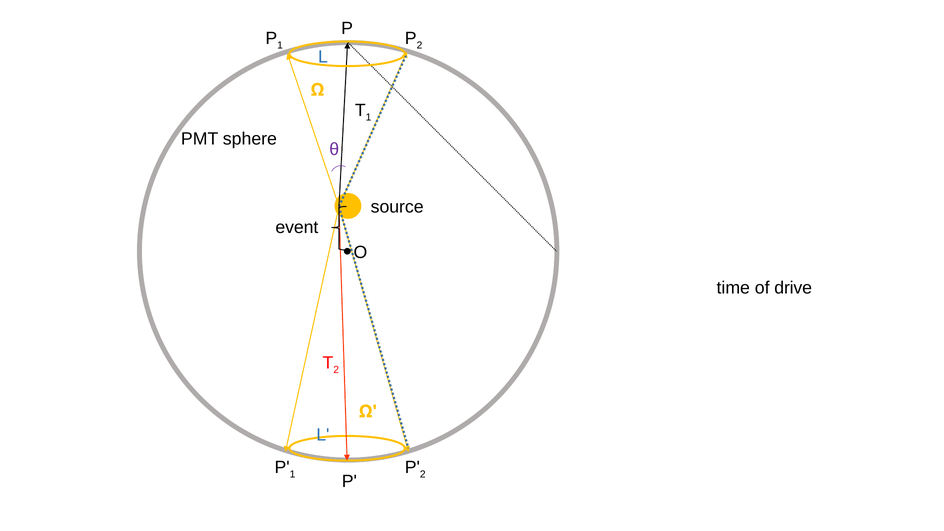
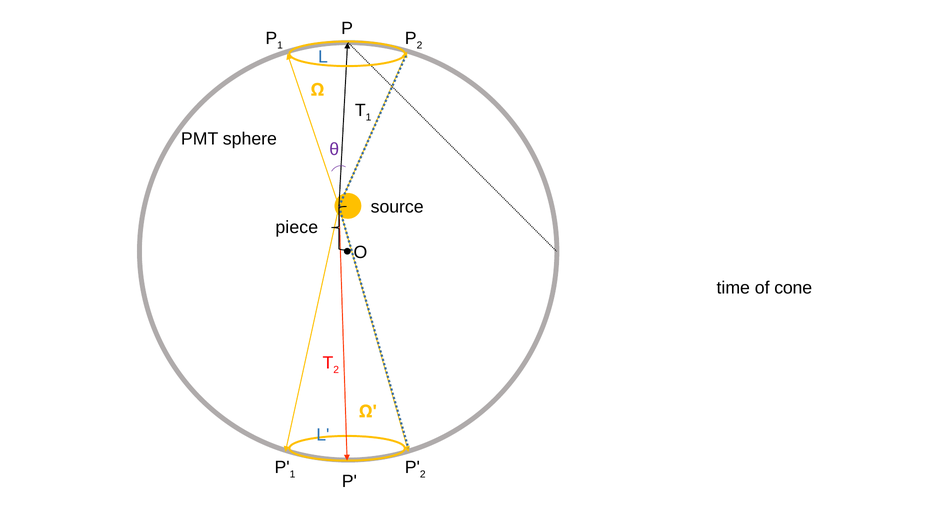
event: event -> piece (297, 228)
drive: drive -> cone (793, 288)
